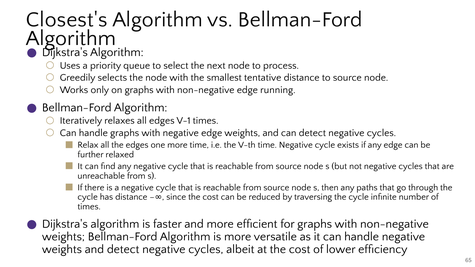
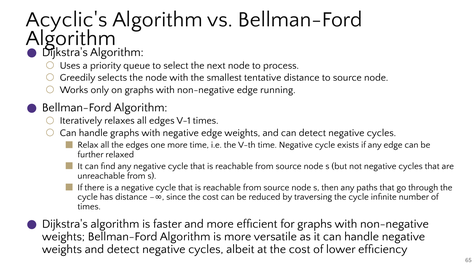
Closest's: Closest's -> Acyclic's (67, 20)
